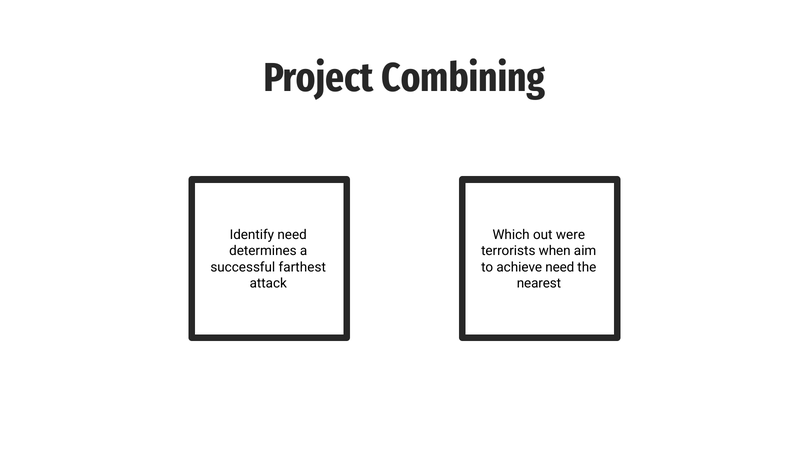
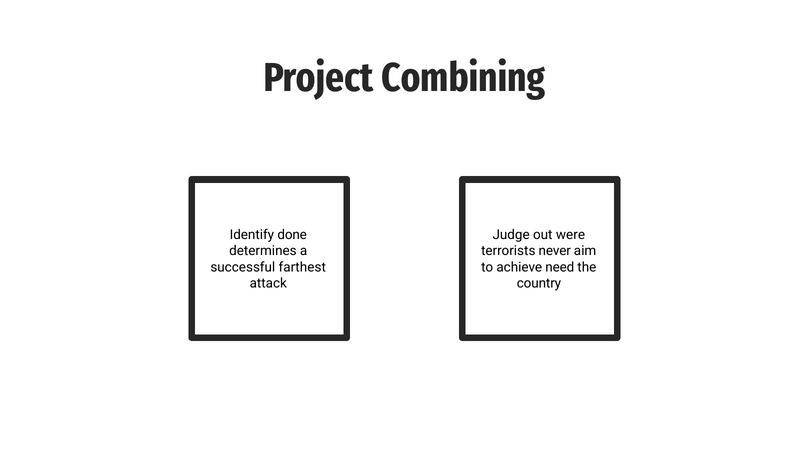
Identify need: need -> done (292, 235)
Which: Which -> Judge (511, 235)
when: when -> never (555, 251)
nearest: nearest -> country (539, 283)
